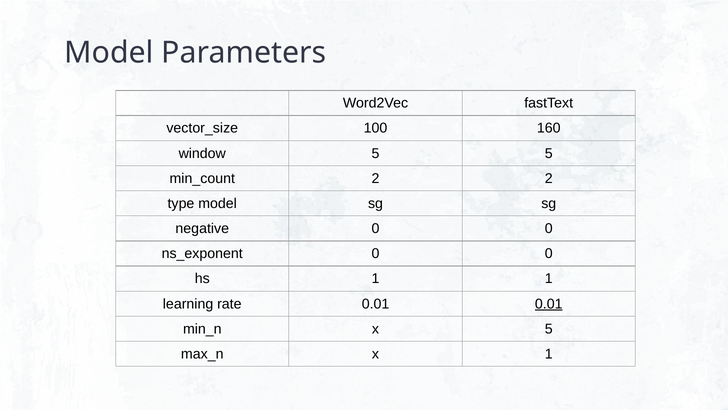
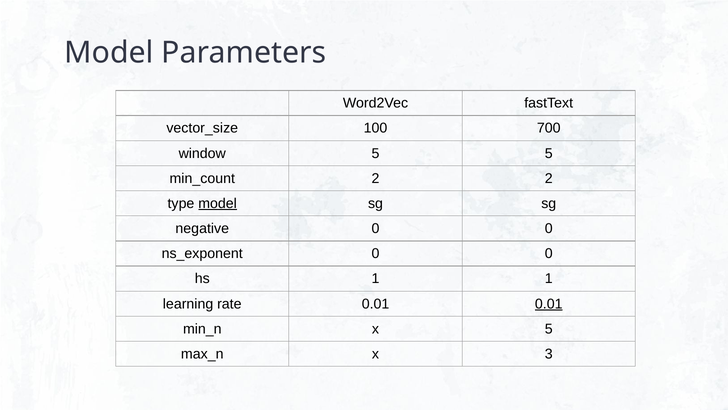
160: 160 -> 700 (549, 128)
model underline: none -> present (218, 203)
x 1: 1 -> 3 (549, 354)
